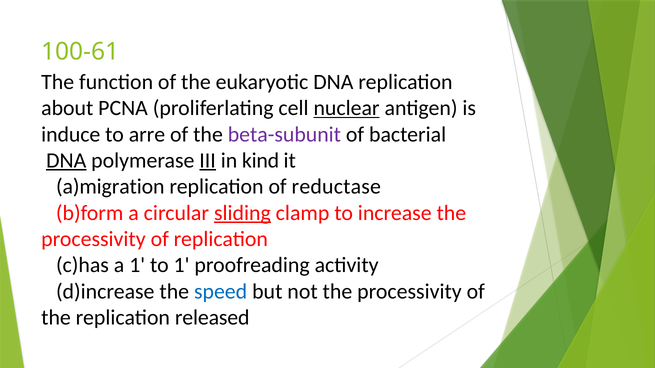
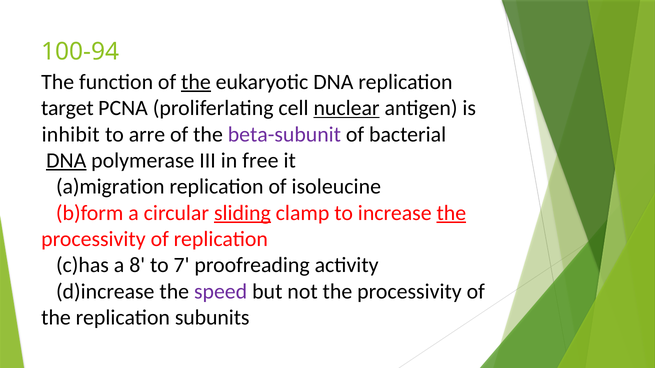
100-61: 100-61 -> 100-94 (80, 52)
the underline: none -> present (196, 82)
about: about -> target (67, 108)
induce: induce -> inhibit (71, 134)
III underline: present -> none (208, 161)
kind: kind -> free (260, 161)
reductase: reductase -> isoleucine (336, 187)
the underline: none -> present (451, 213)
a 1: 1 -> 8 (137, 266)
to 1: 1 -> 7 (182, 266)
speed colour: blue -> purple (221, 292)
released: released -> subunits (212, 318)
